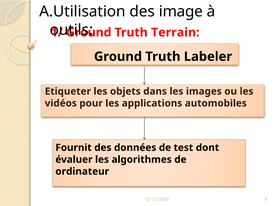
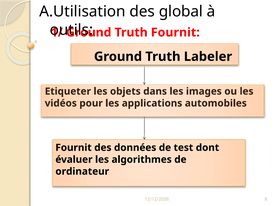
image: image -> global (181, 12)
Truth Terrain: Terrain -> Fournit (175, 32)
